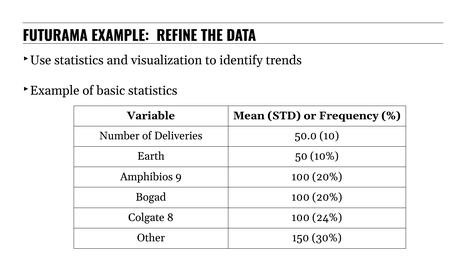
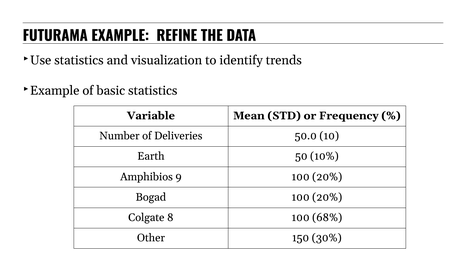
24%: 24% -> 68% (327, 218)
